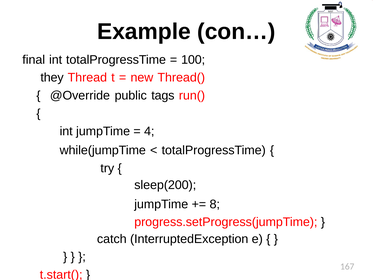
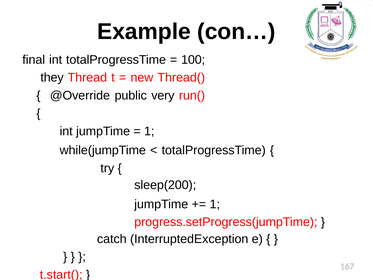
tags: tags -> very (163, 95)
4: 4 -> 1 (149, 131)
8: 8 -> 1 (215, 204)
